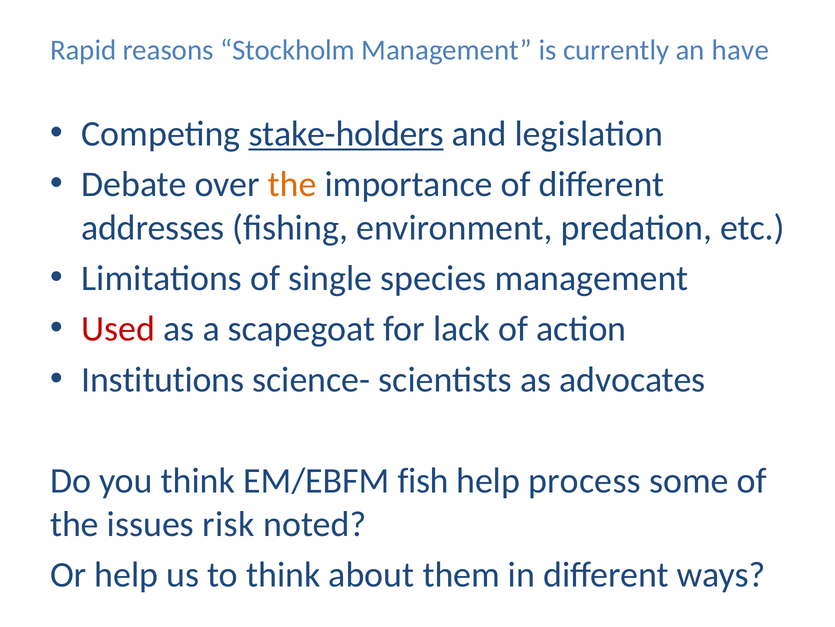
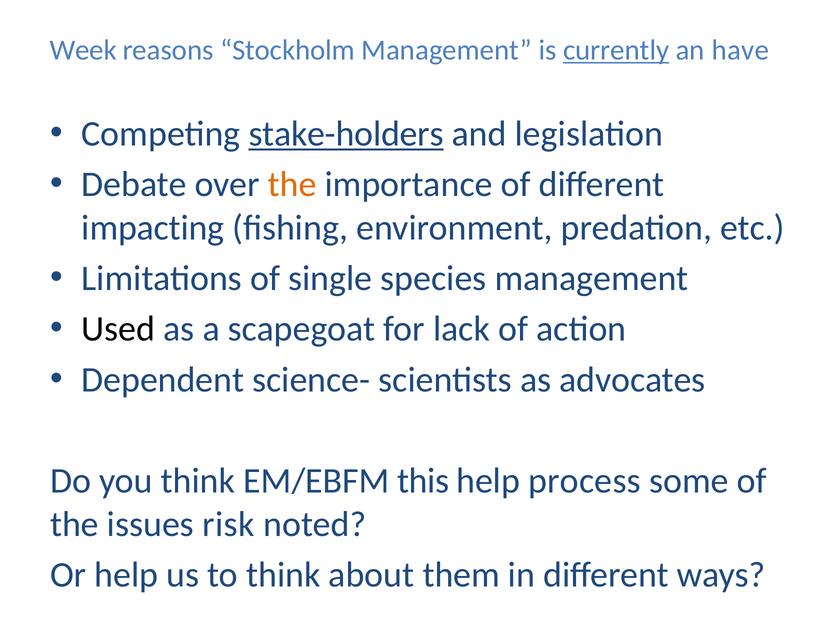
Rapid: Rapid -> Week (83, 50)
currently underline: none -> present (616, 50)
addresses: addresses -> impacting (153, 227)
Used colour: red -> black (118, 329)
Institutions: Institutions -> Dependent (163, 379)
fish: fish -> this (423, 480)
